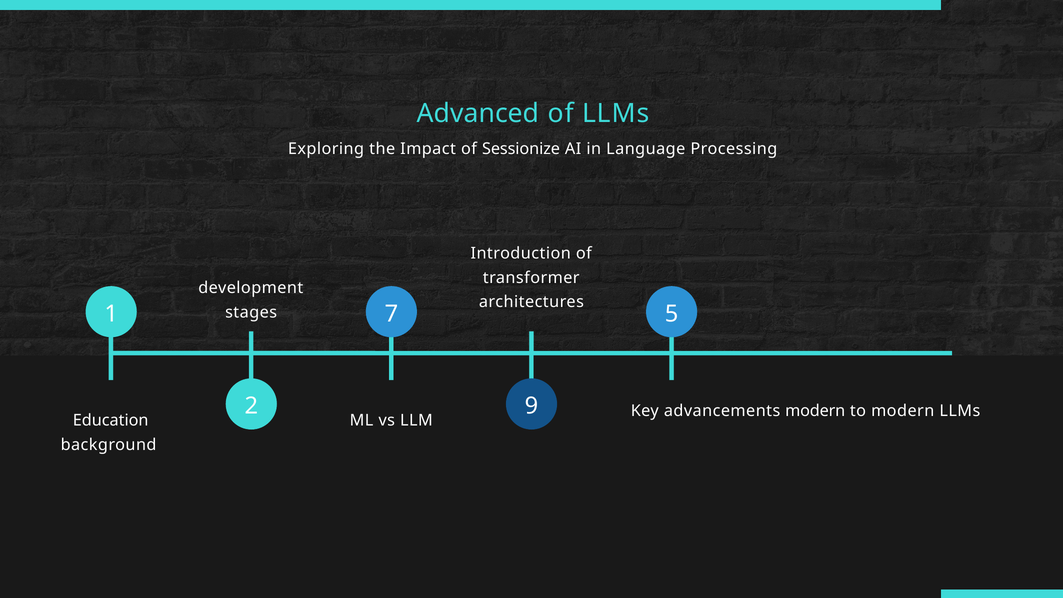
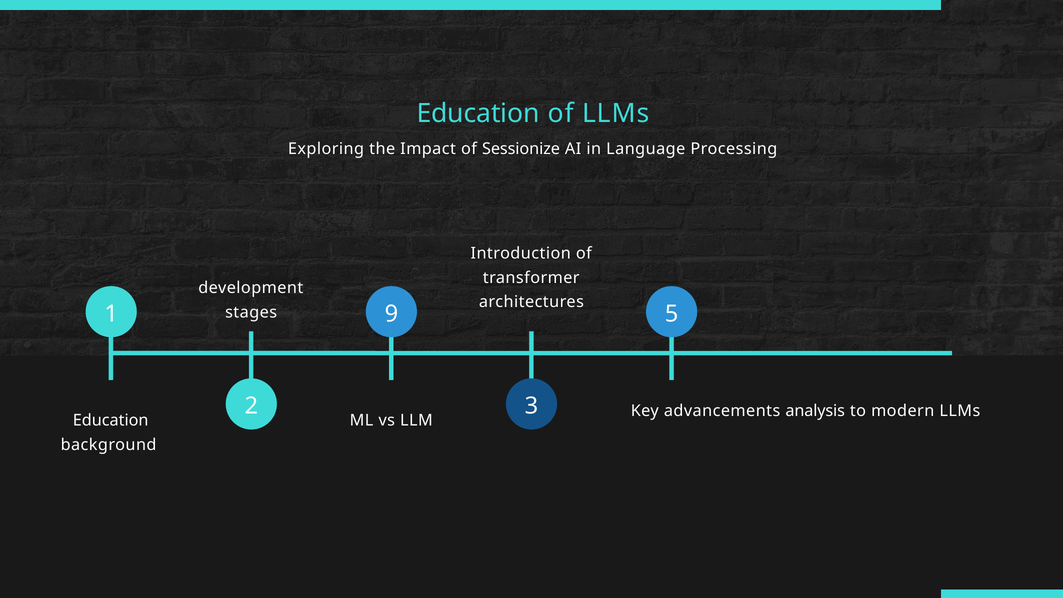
Advanced: Advanced -> Education (478, 113)
7: 7 -> 9 (391, 314)
9: 9 -> 3 (531, 406)
advancements modern: modern -> analysis (815, 411)
